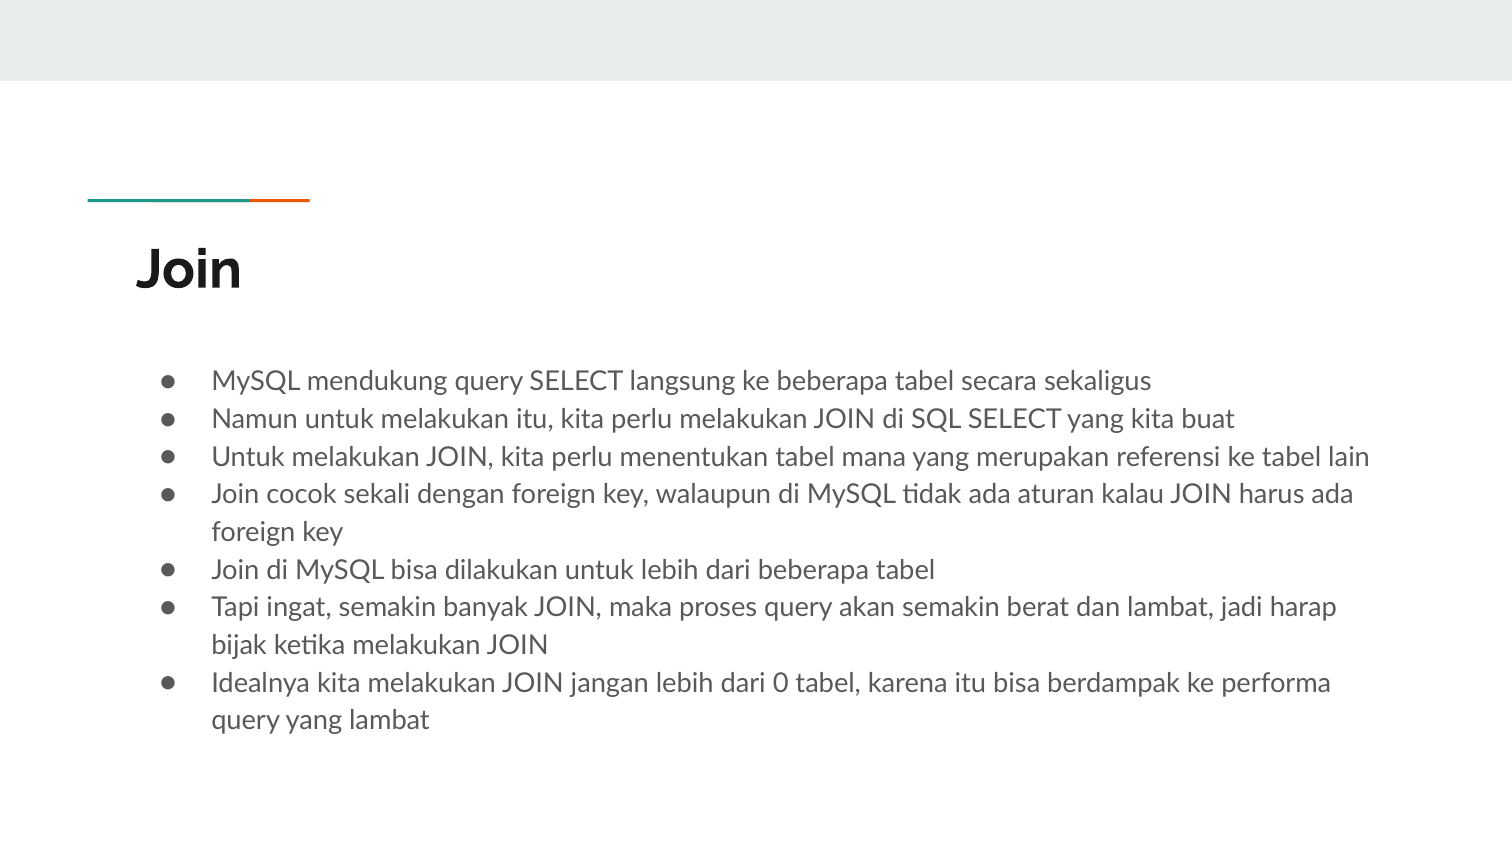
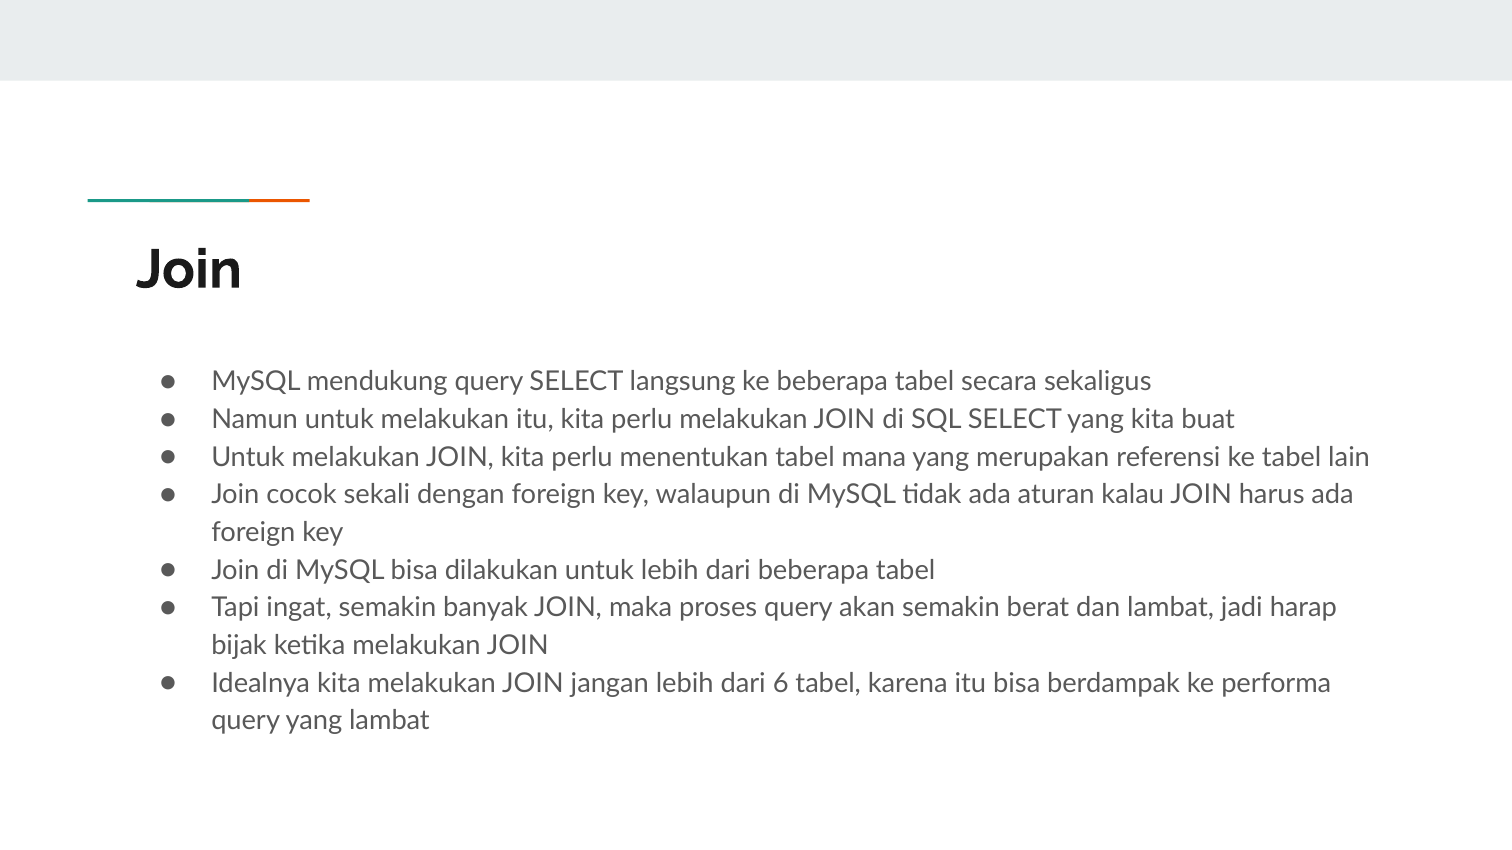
0: 0 -> 6 (781, 684)
